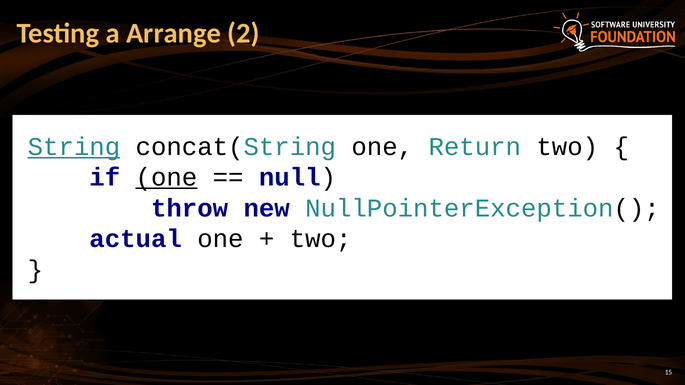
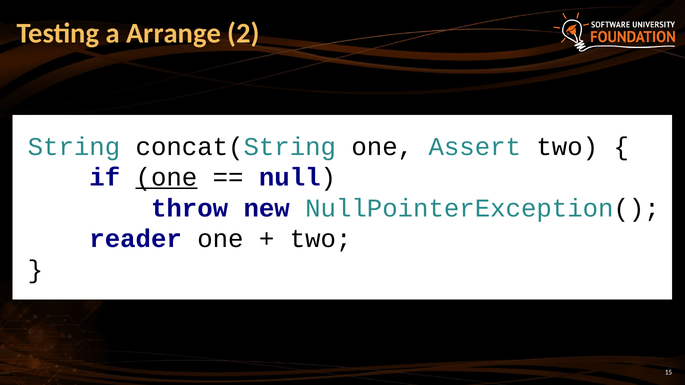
String underline: present -> none (74, 147)
Return: Return -> Assert (475, 147)
actual: actual -> reader (136, 239)
